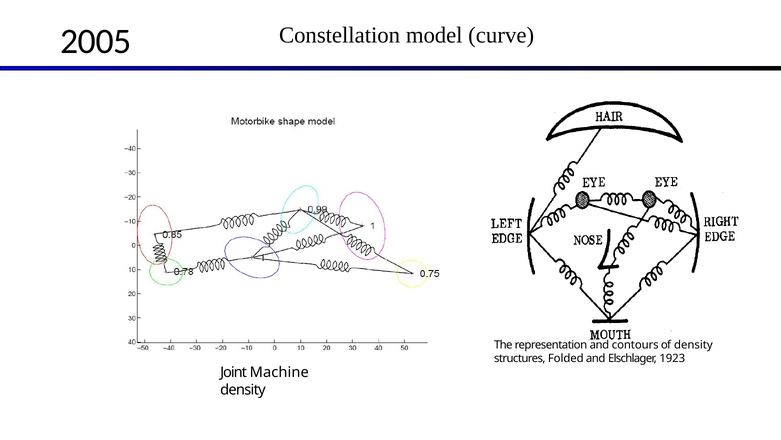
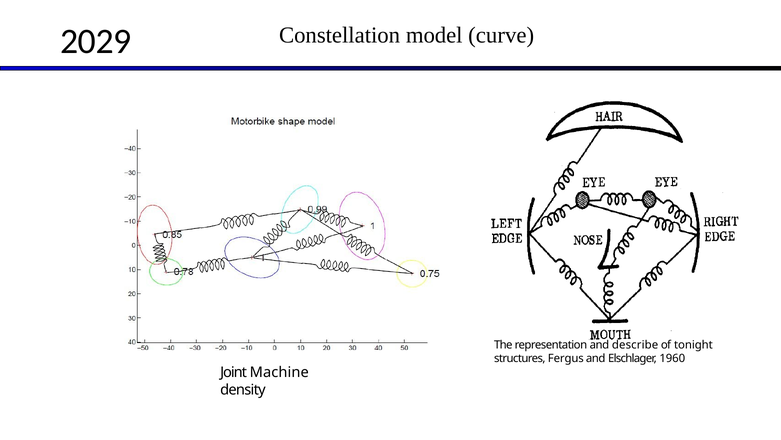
2005: 2005 -> 2029 (96, 41)
contours: contours -> describe (635, 345)
of density: density -> tonight (693, 345)
Folded: Folded -> Fergus (566, 358)
1923: 1923 -> 1960 (672, 358)
